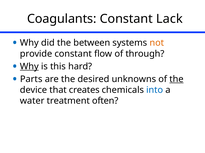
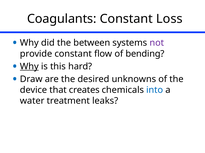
Lack: Lack -> Loss (169, 19)
not colour: orange -> purple (157, 43)
through: through -> bending (145, 54)
Parts: Parts -> Draw (31, 79)
the underline: present -> none (176, 79)
often: often -> leaks (105, 101)
